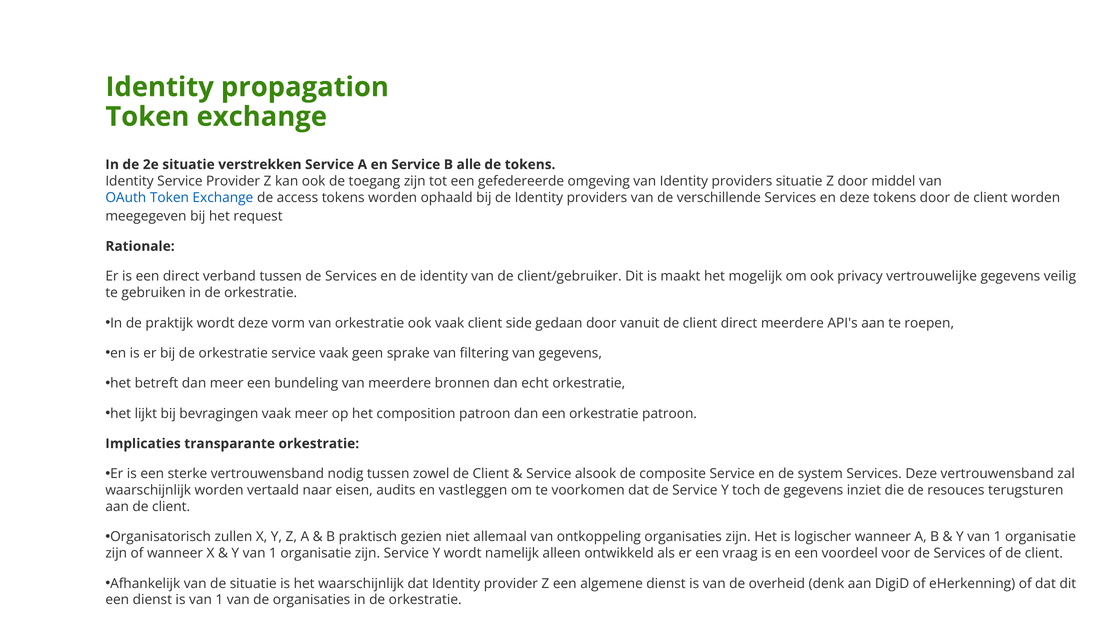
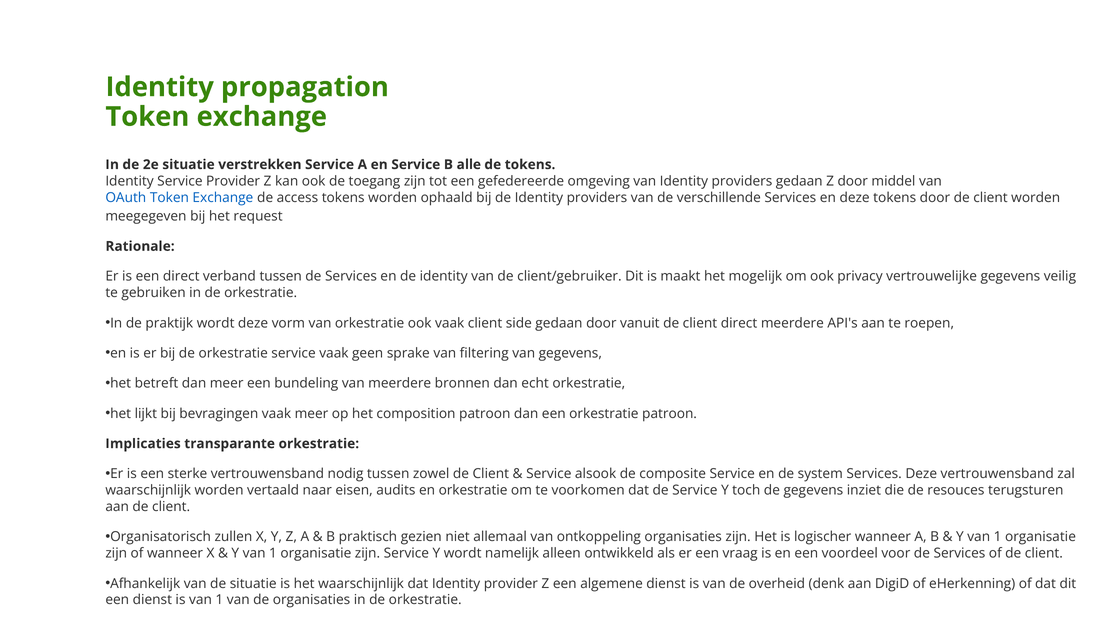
providers situatie: situatie -> gedaan (799, 181)
en vastleggen: vastleggen -> orkestratie (473, 490)
